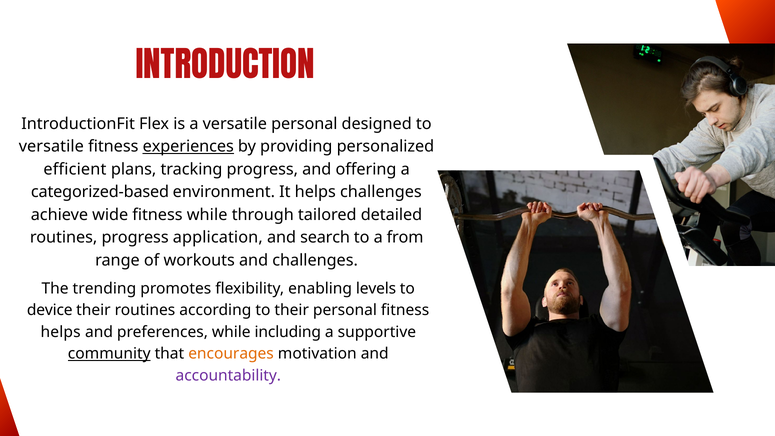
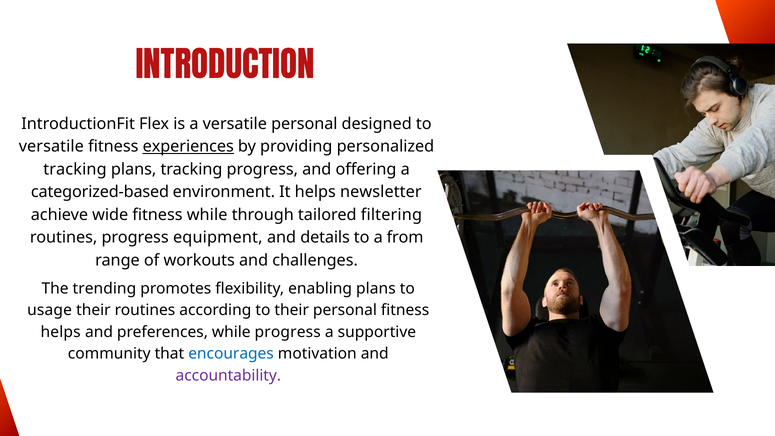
efficient: efficient -> tracking (75, 169)
helps challenges: challenges -> newsletter (381, 192)
detailed: detailed -> filtering (391, 215)
application: application -> equipment (218, 237)
search: search -> details (325, 237)
enabling levels: levels -> plans (376, 288)
device: device -> usage (50, 310)
while including: including -> progress (288, 332)
community underline: present -> none (109, 354)
encourages colour: orange -> blue (231, 354)
